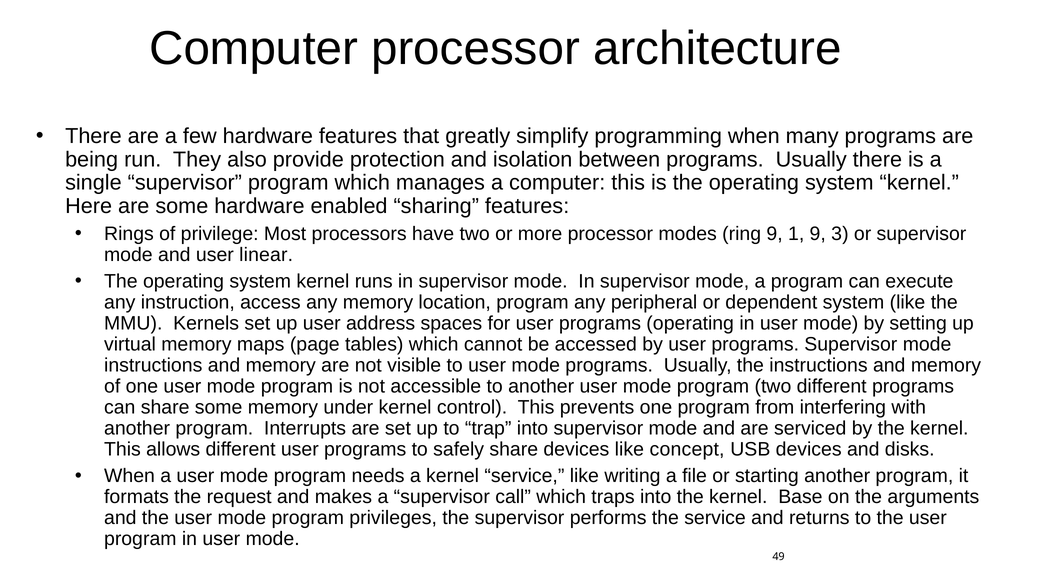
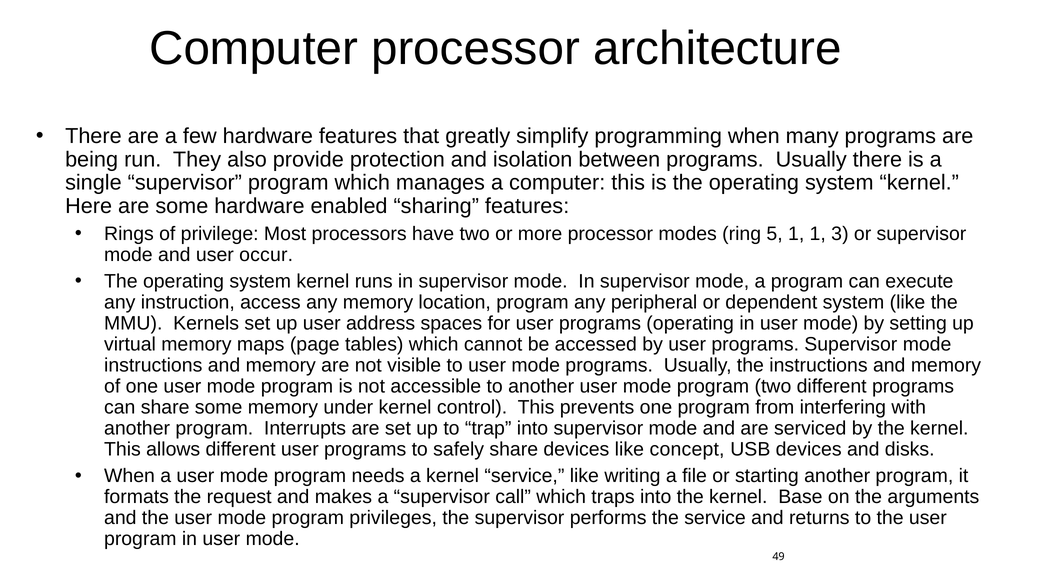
ring 9: 9 -> 5 (775, 234)
1 9: 9 -> 1 (818, 234)
linear: linear -> occur (266, 255)
